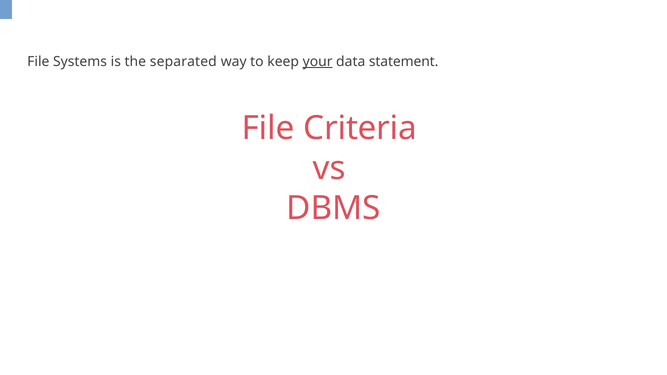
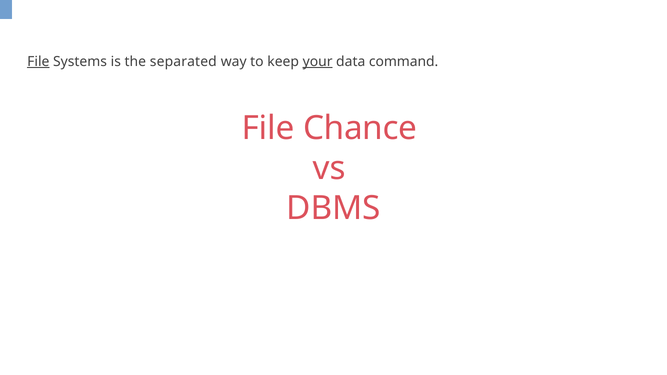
File underline: none -> present (38, 61)
statement: statement -> command (404, 61)
Criteria: Criteria -> Chance (360, 129)
